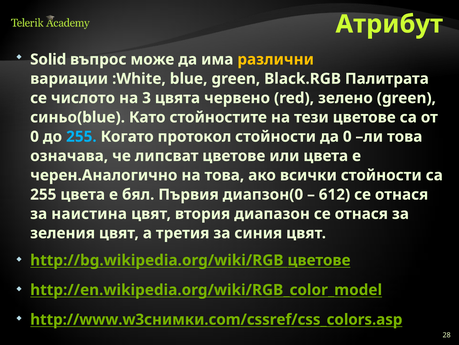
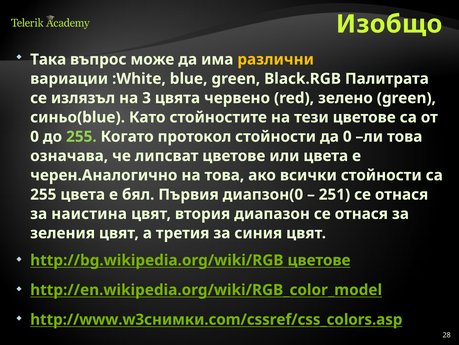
Атрибут: Атрибут -> Изобщо (389, 24)
Solid: Solid -> Така (48, 59)
числото: числото -> излязъл (83, 98)
255 colour: light blue -> light green (81, 136)
612: 612 -> 251 (334, 194)
